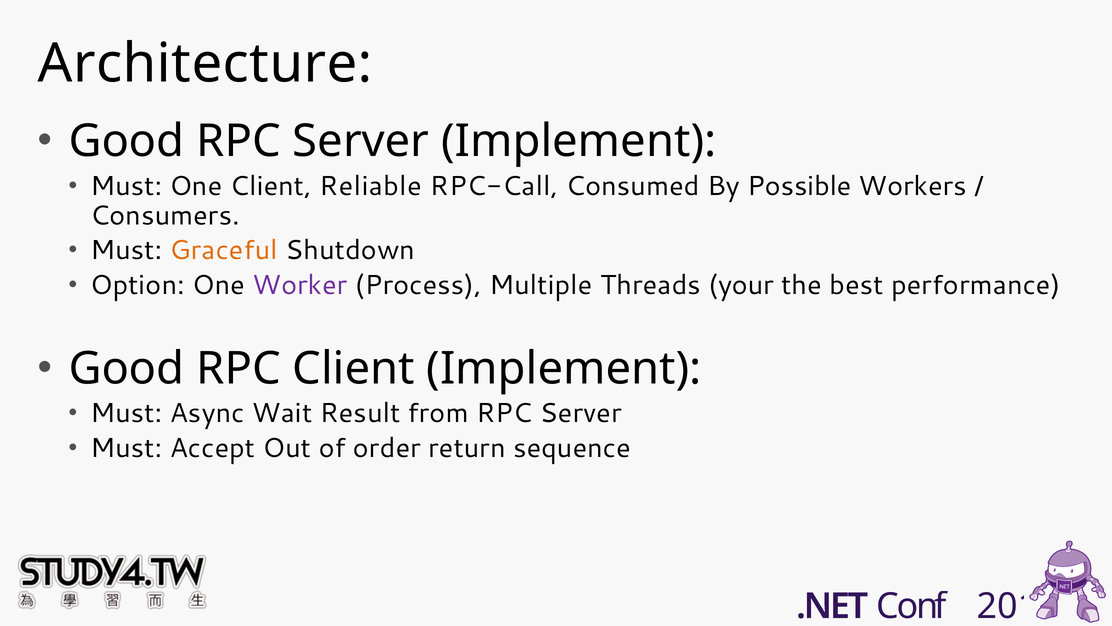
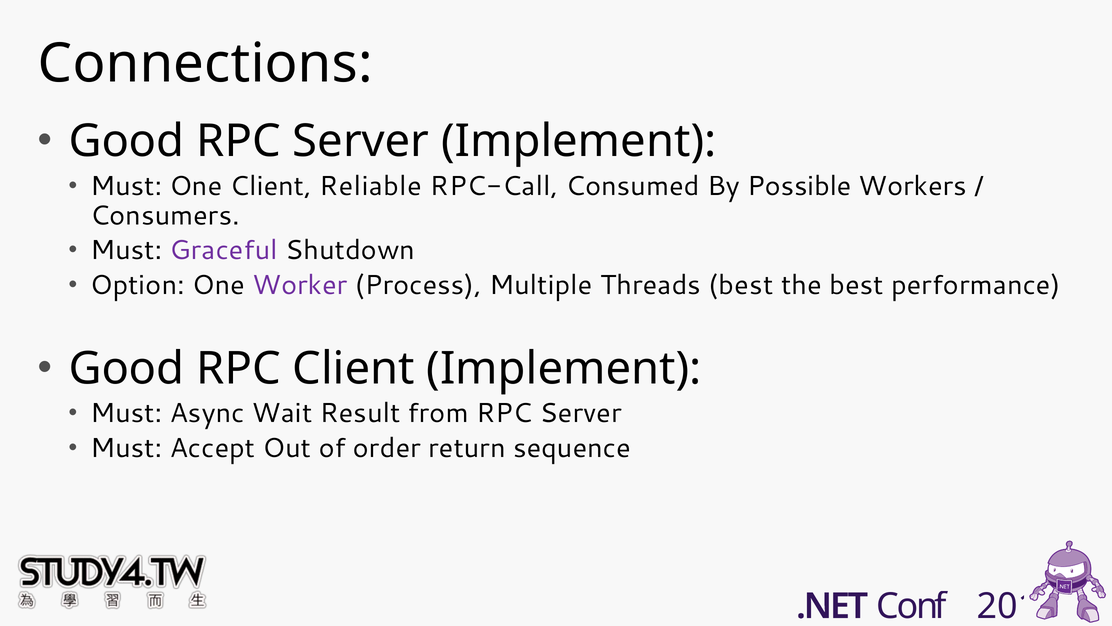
Architecture: Architecture -> Connections (205, 64)
Graceful colour: orange -> purple (224, 250)
Threads your: your -> best (741, 285)
